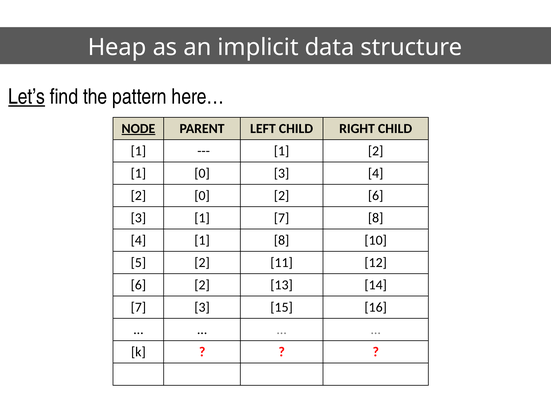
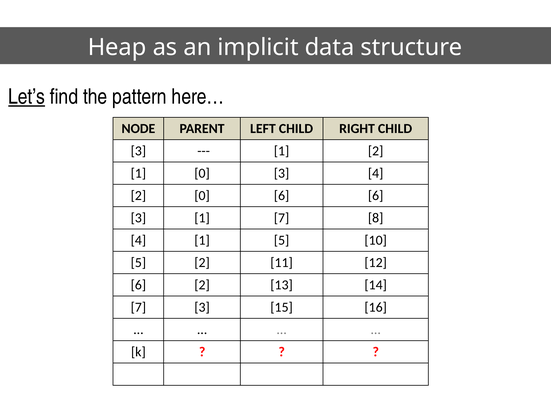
NODE underline: present -> none (138, 129)
1: 1 -> 3 (138, 151)
0 2: 2 -> 6 (282, 196)
1 8: 8 -> 5 (282, 240)
